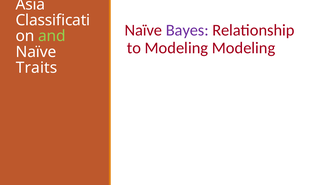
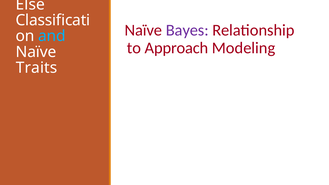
Asia: Asia -> Else (30, 4)
and colour: light green -> light blue (52, 36)
to Modeling: Modeling -> Approach (177, 48)
